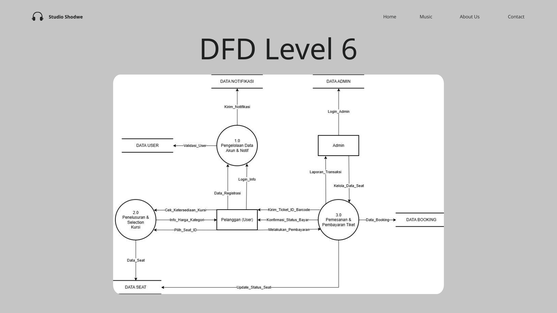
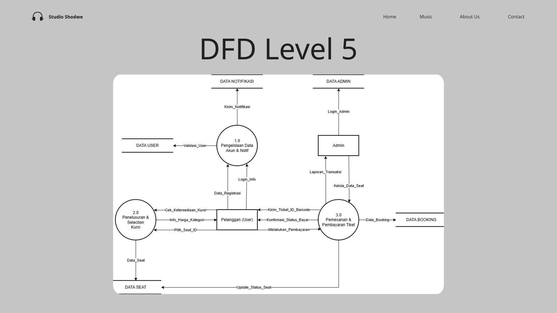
6: 6 -> 5 (349, 50)
